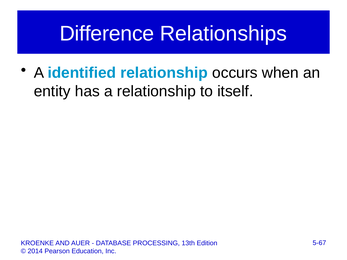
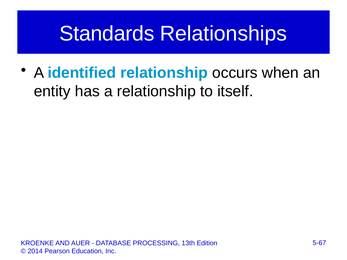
Difference: Difference -> Standards (107, 34)
